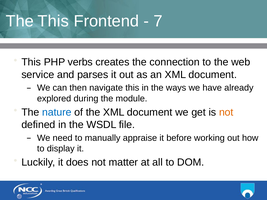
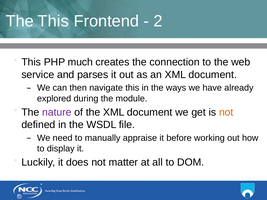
7: 7 -> 2 (158, 21)
verbs: verbs -> much (80, 62)
nature colour: blue -> purple (57, 112)
